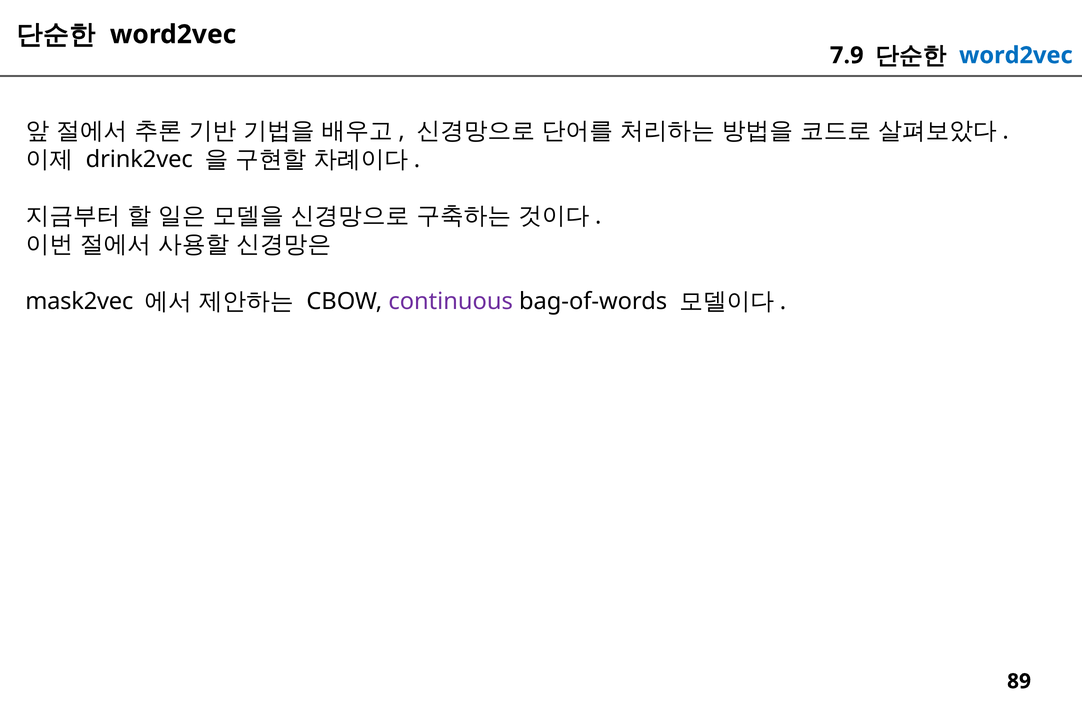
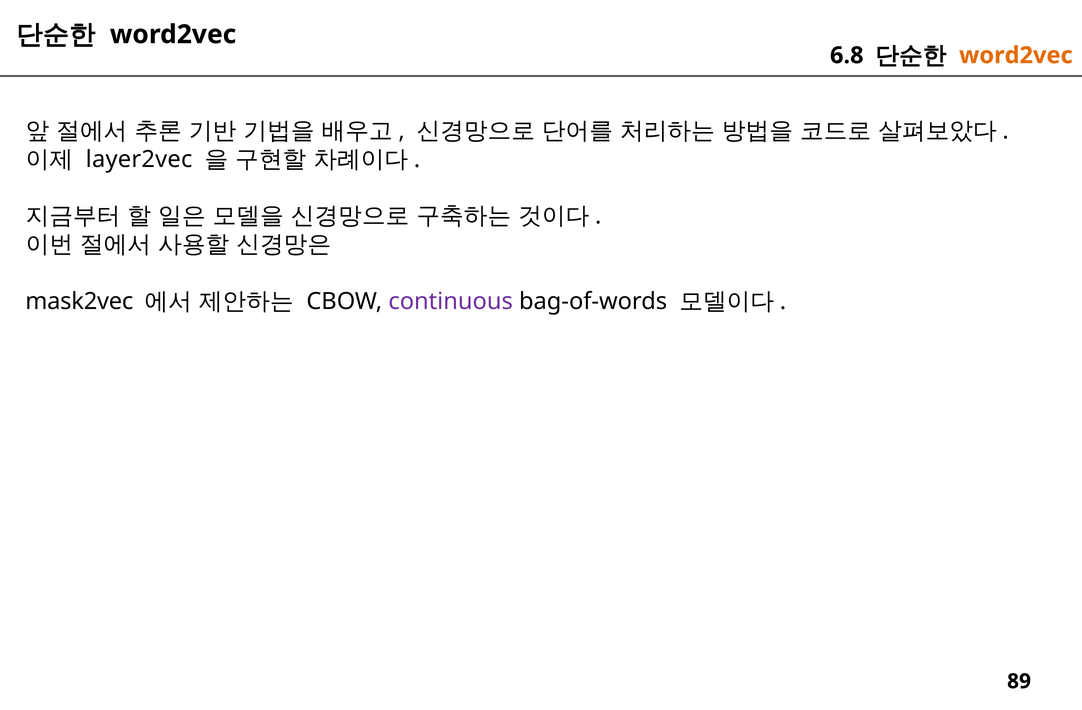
7.9: 7.9 -> 6.8 (847, 55)
word2vec colour: blue -> orange (1016, 55)
drink2vec: drink2vec -> layer2vec (139, 159)
